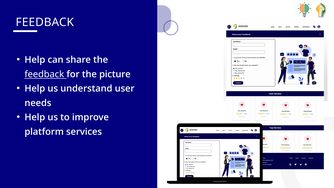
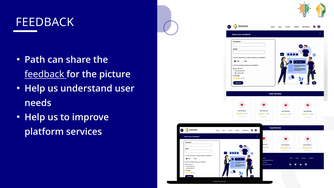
Help: Help -> Path (35, 60)
